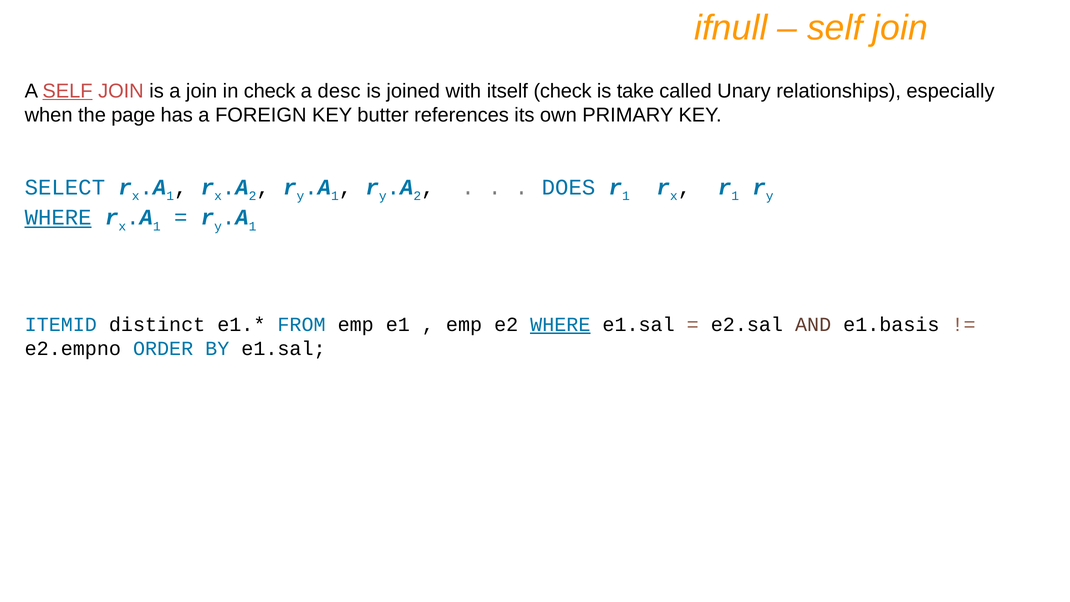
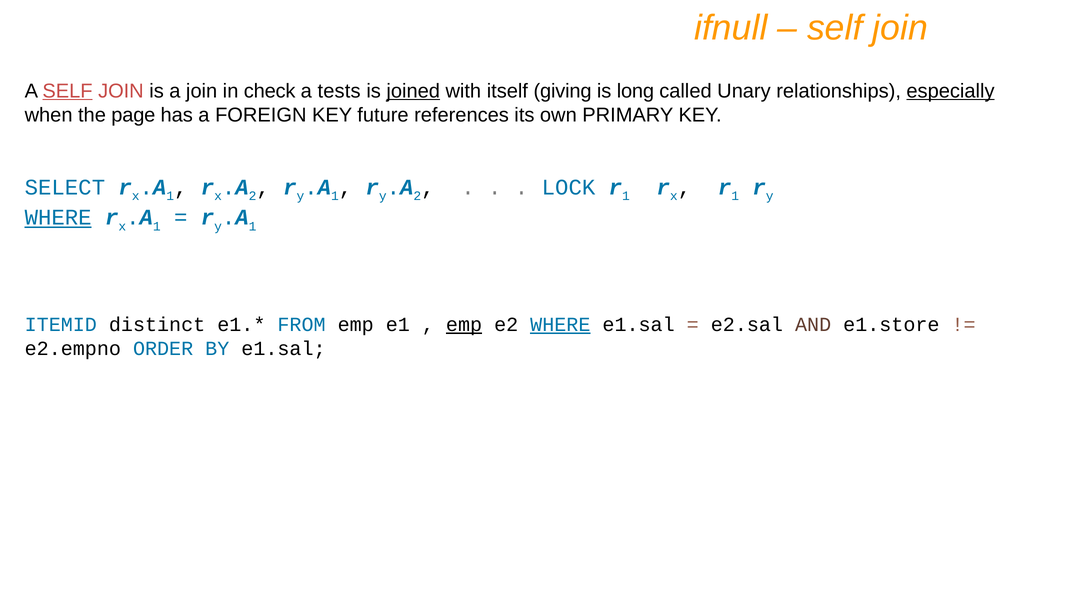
desc: desc -> tests (339, 91)
joined underline: none -> present (413, 91)
itself check: check -> giving (563, 91)
take: take -> long (635, 91)
especially underline: none -> present (950, 91)
butter: butter -> future (383, 115)
DOES: DOES -> LOCK (569, 187)
emp underline: none -> present (464, 325)
e1.basis: e1.basis -> e1.store (891, 325)
